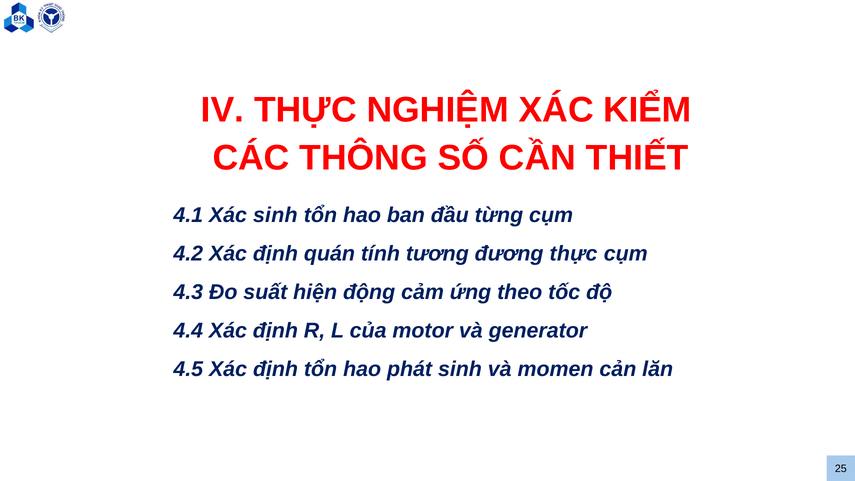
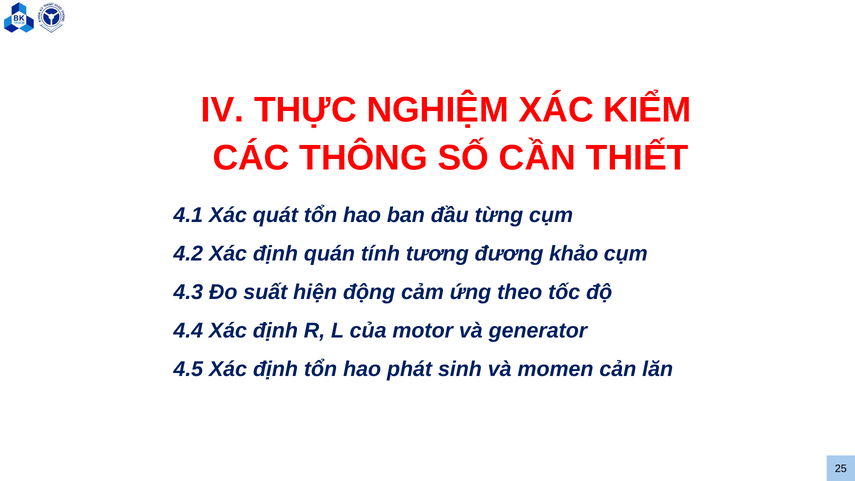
Xác sinh: sinh -> quát (275, 215)
đương thực: thực -> khảo (574, 253)
